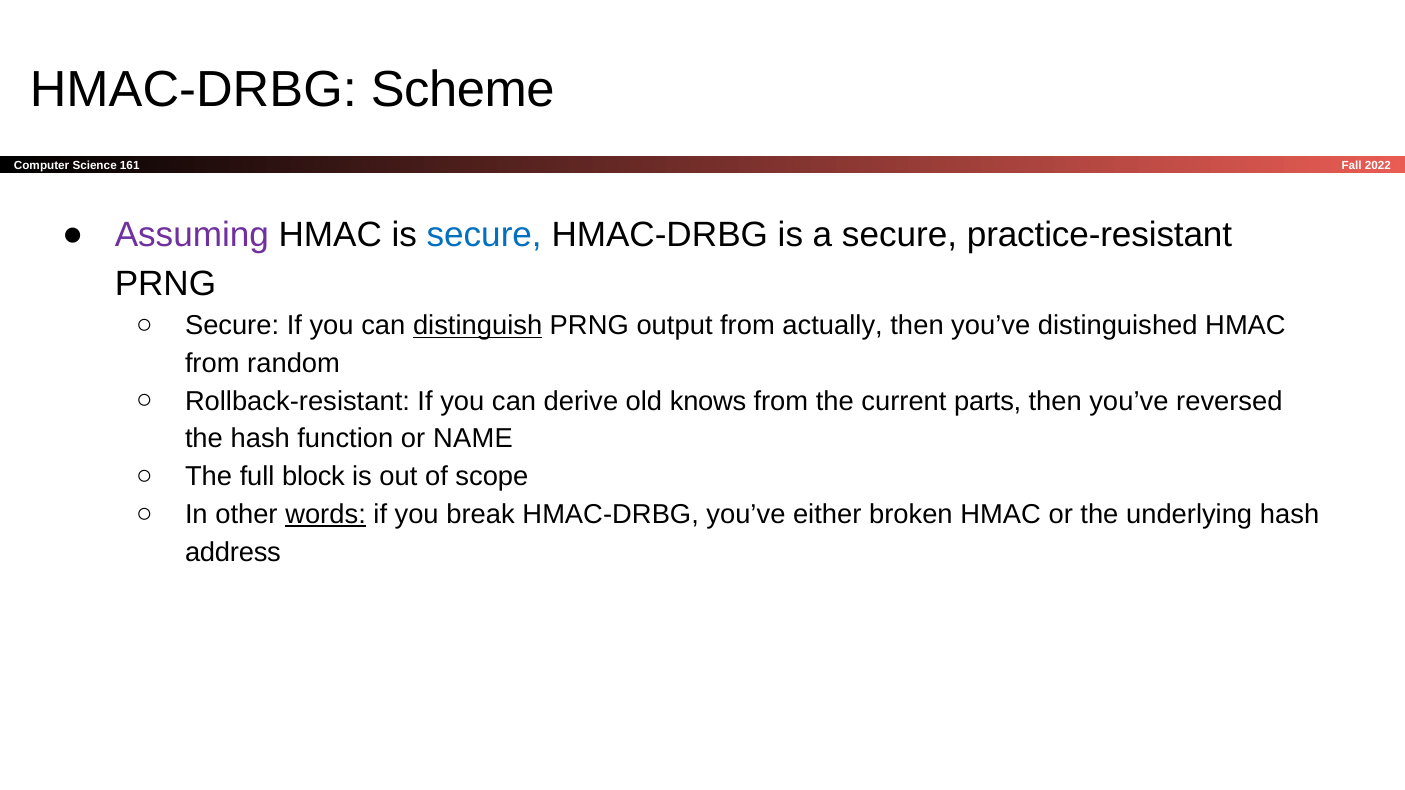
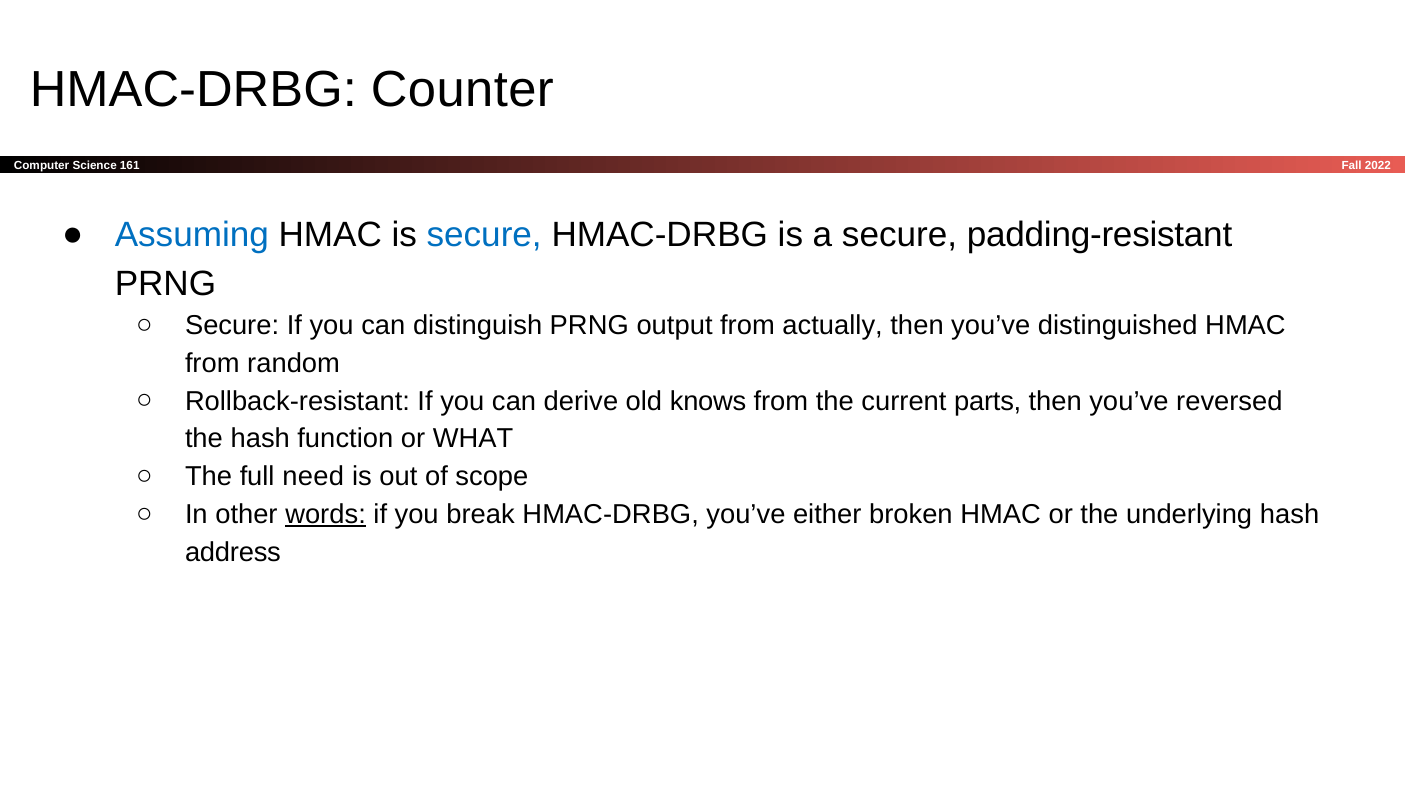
Scheme: Scheme -> Counter (462, 90)
Assuming colour: purple -> blue (192, 235)
practice-resistant: practice-resistant -> padding-resistant (1100, 235)
distinguish underline: present -> none (478, 326)
NAME: NAME -> WHAT (473, 439)
block: block -> need (313, 477)
